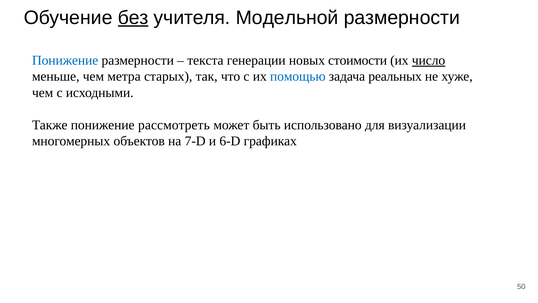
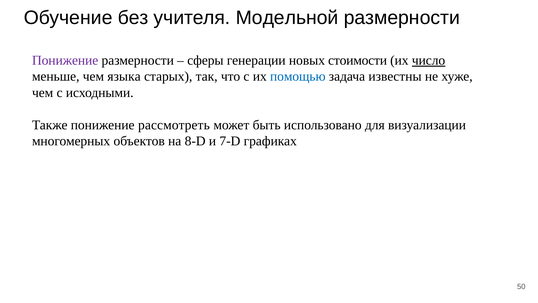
без underline: present -> none (133, 18)
Понижение colour: blue -> purple (65, 60)
текста: текста -> сферы (205, 60)
метра: метра -> языка (124, 76)
реальных: реальных -> известны (395, 76)
7-D: 7-D -> 8-D (195, 141)
6-D: 6-D -> 7-D (230, 141)
